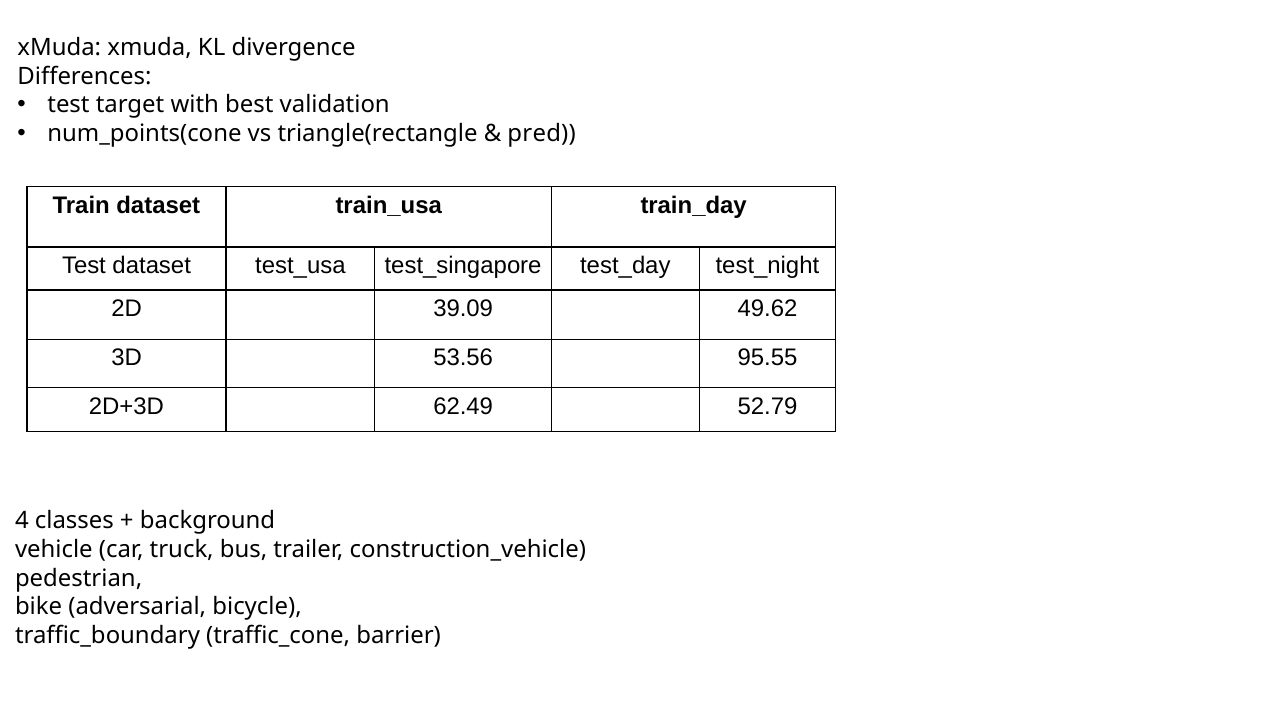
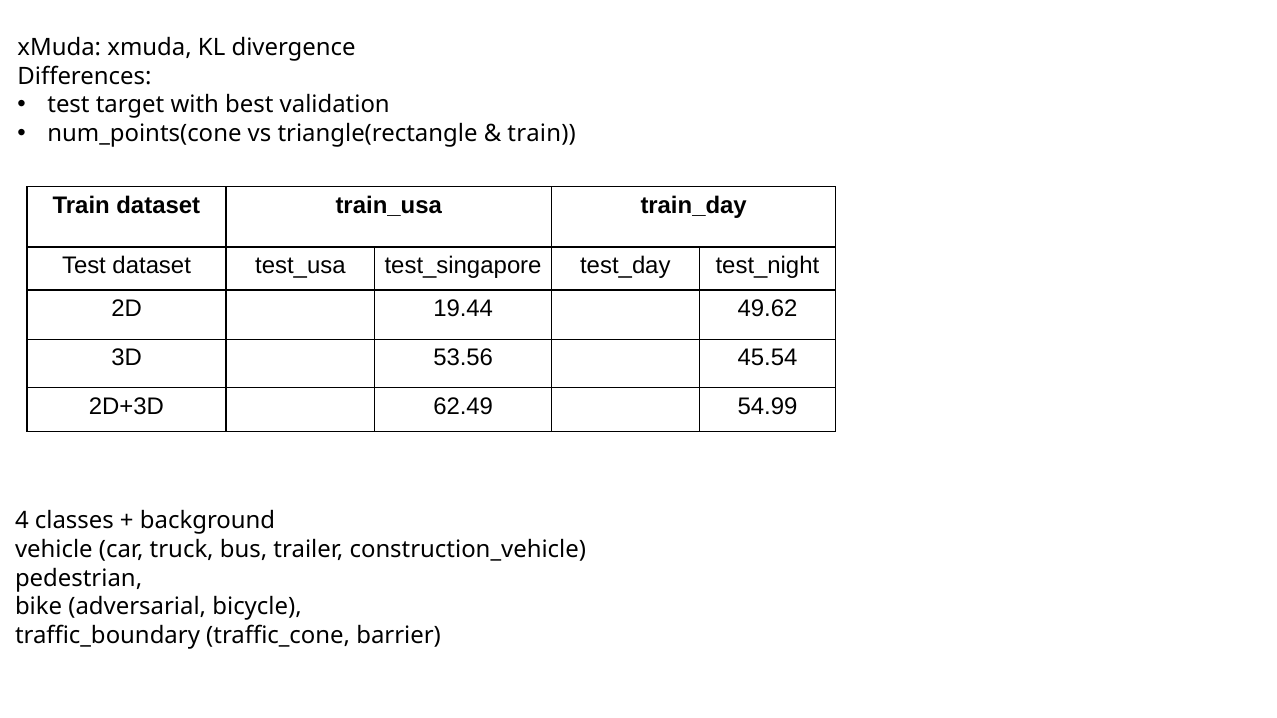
pred: pred -> train (542, 134)
39.09: 39.09 -> 19.44 (463, 309)
95.55: 95.55 -> 45.54 (767, 358)
52.79: 52.79 -> 54.99 (767, 406)
